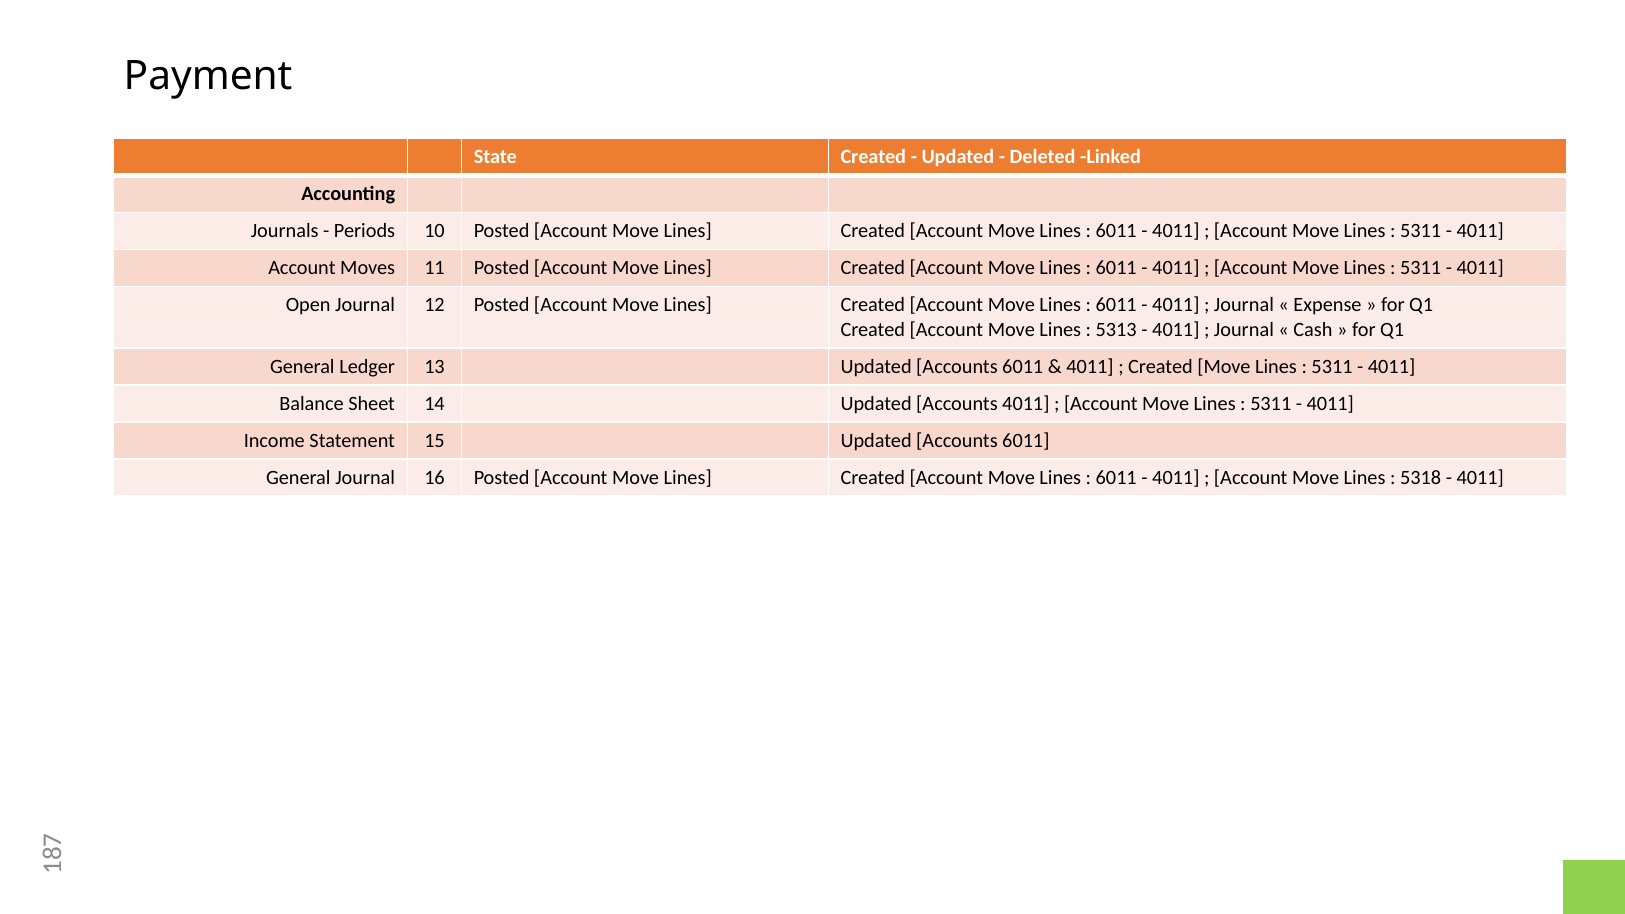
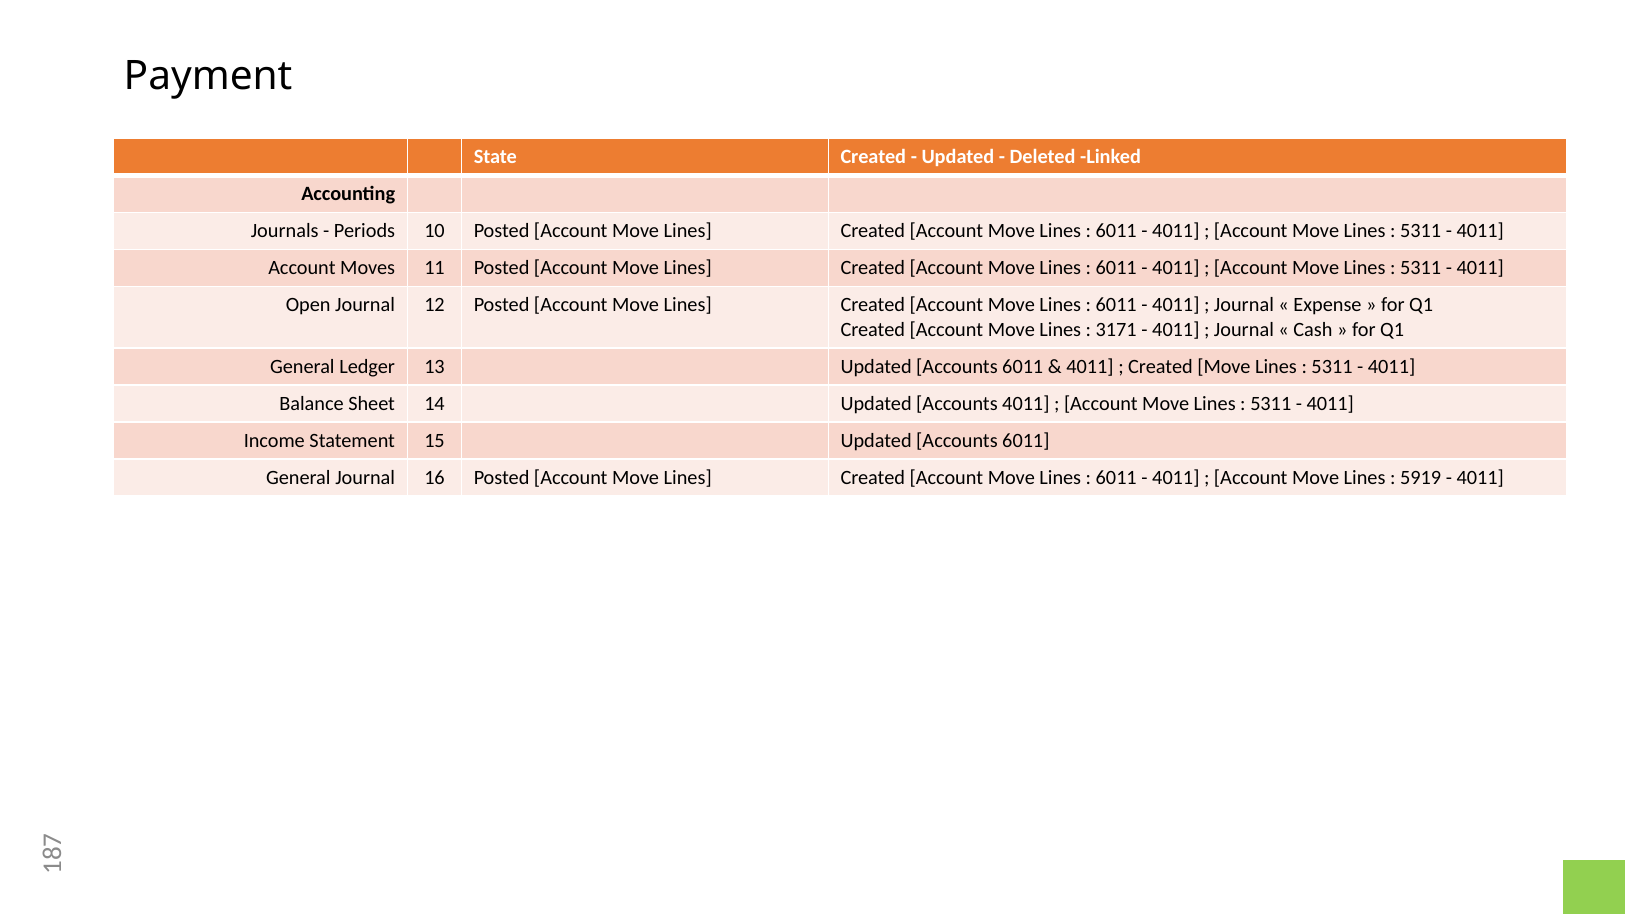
5313: 5313 -> 3171 (1116, 330)
5318: 5318 -> 5919 (1421, 478)
